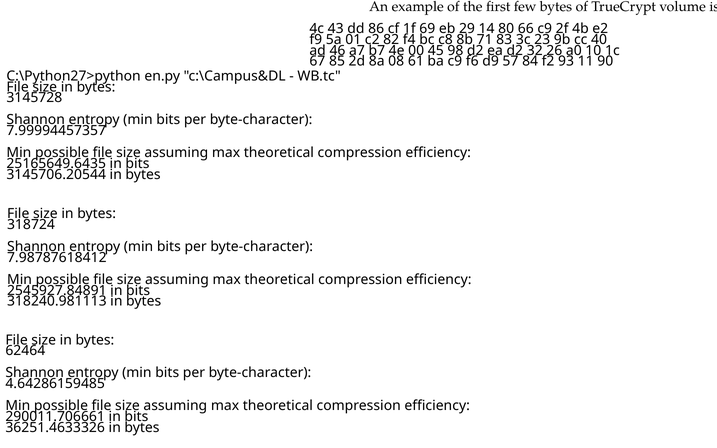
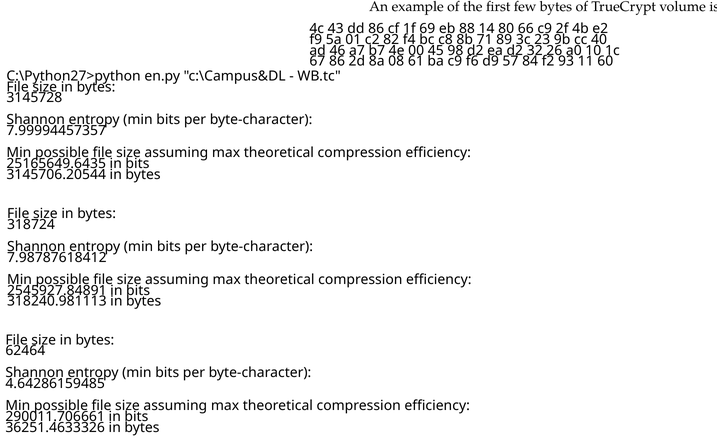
29: 29 -> 88 (467, 29)
83: 83 -> 89 (504, 39)
67 85: 85 -> 86 (337, 61)
90: 90 -> 60 (605, 61)
